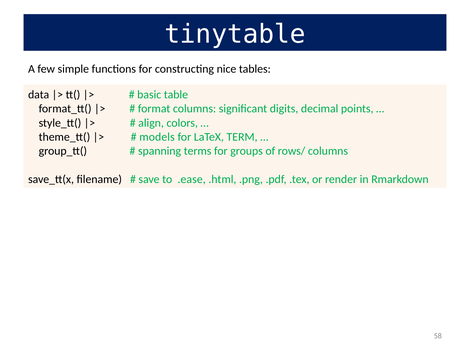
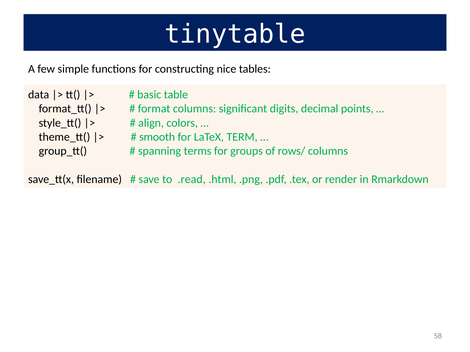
models: models -> smooth (157, 137)
.ease: .ease -> .read (192, 179)
